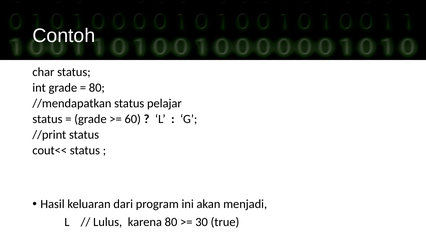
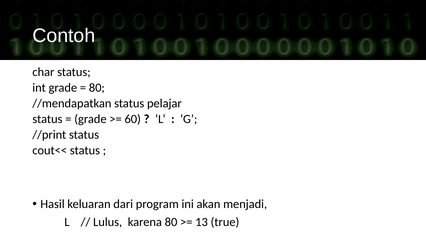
30: 30 -> 13 (202, 222)
